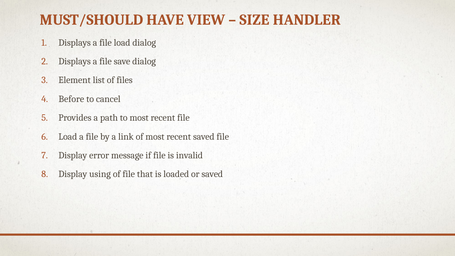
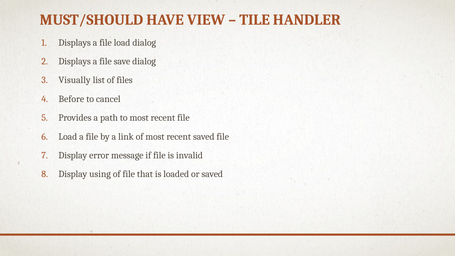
SIZE: SIZE -> TILE (255, 20)
Element: Element -> Visually (75, 80)
